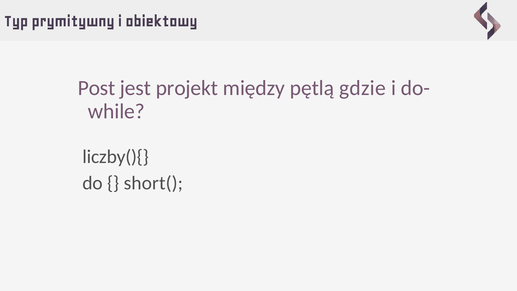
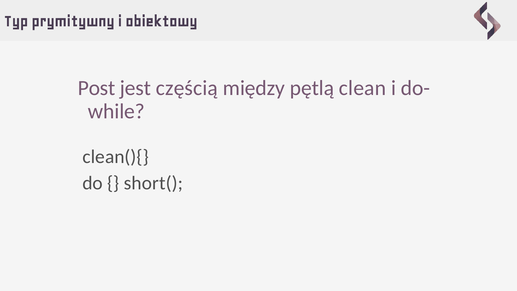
projekt: projekt -> częścią (187, 88)
gdzie: gdzie -> clean (363, 88)
liczby(){: liczby(){ -> clean(){ (116, 157)
